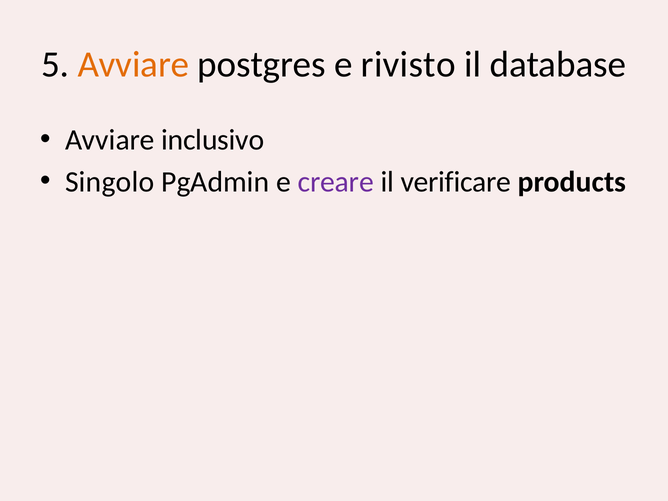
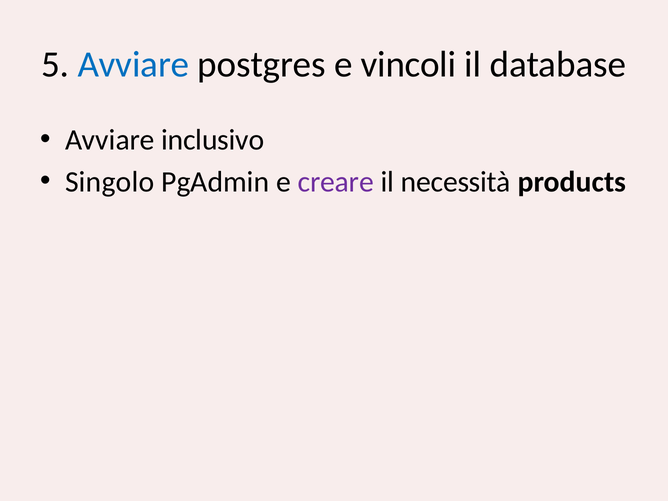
Avviare colour: orange -> blue (133, 64)
rivisto: rivisto -> vincoli (409, 64)
verificare: verificare -> necessità (456, 182)
